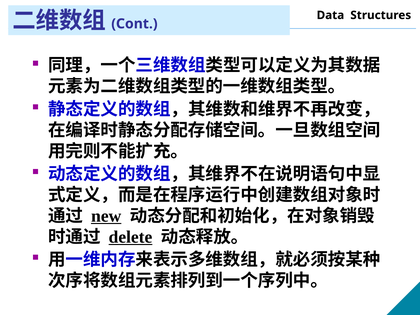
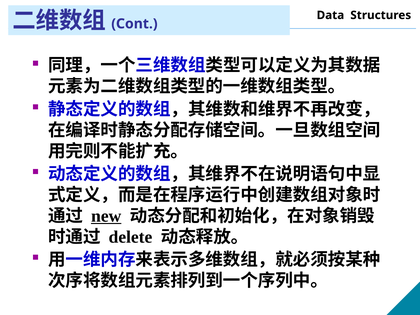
delete underline: present -> none (130, 237)
